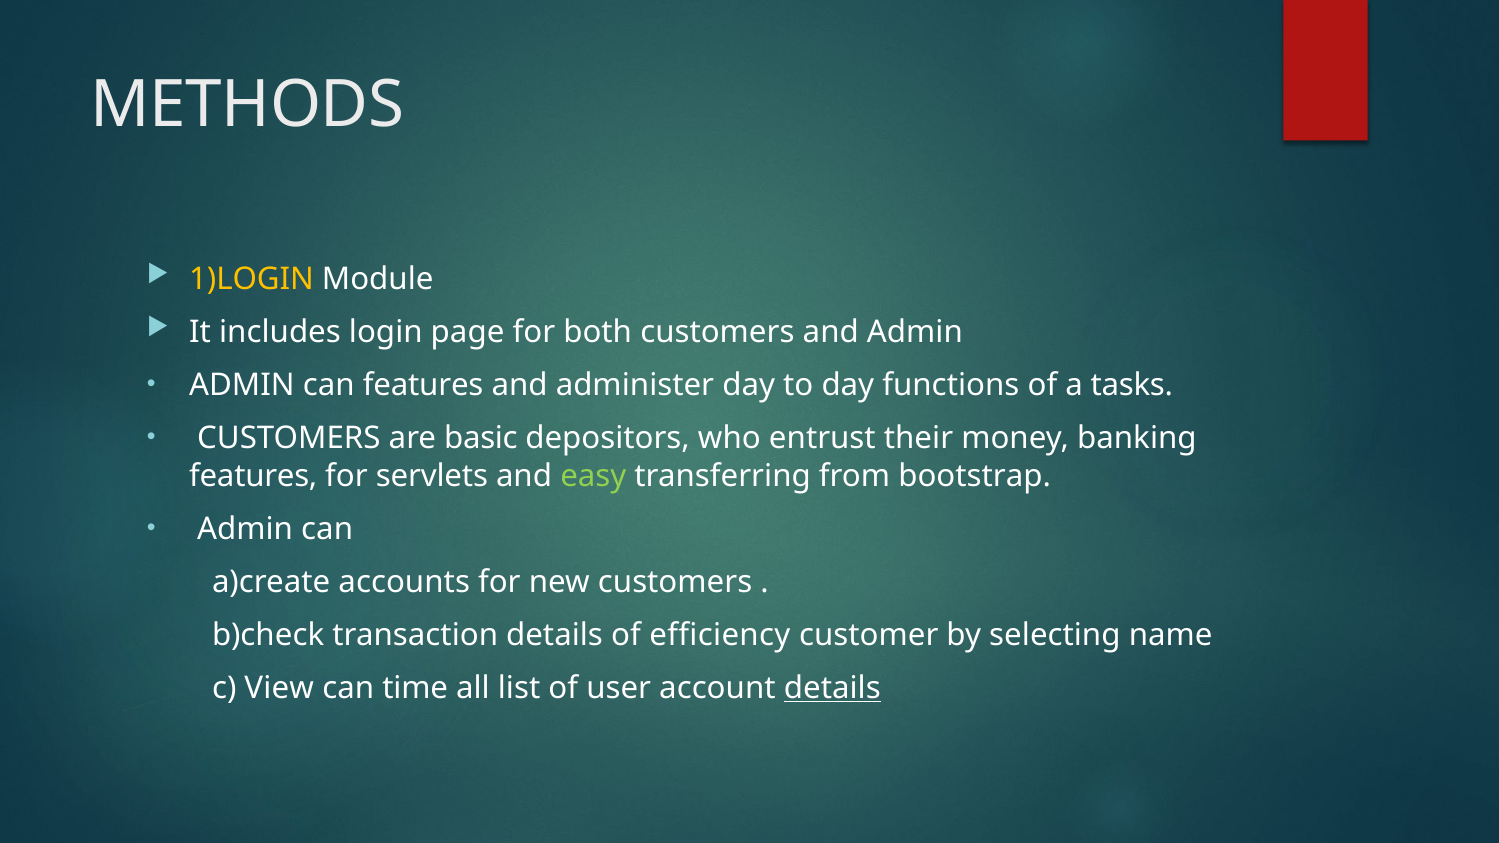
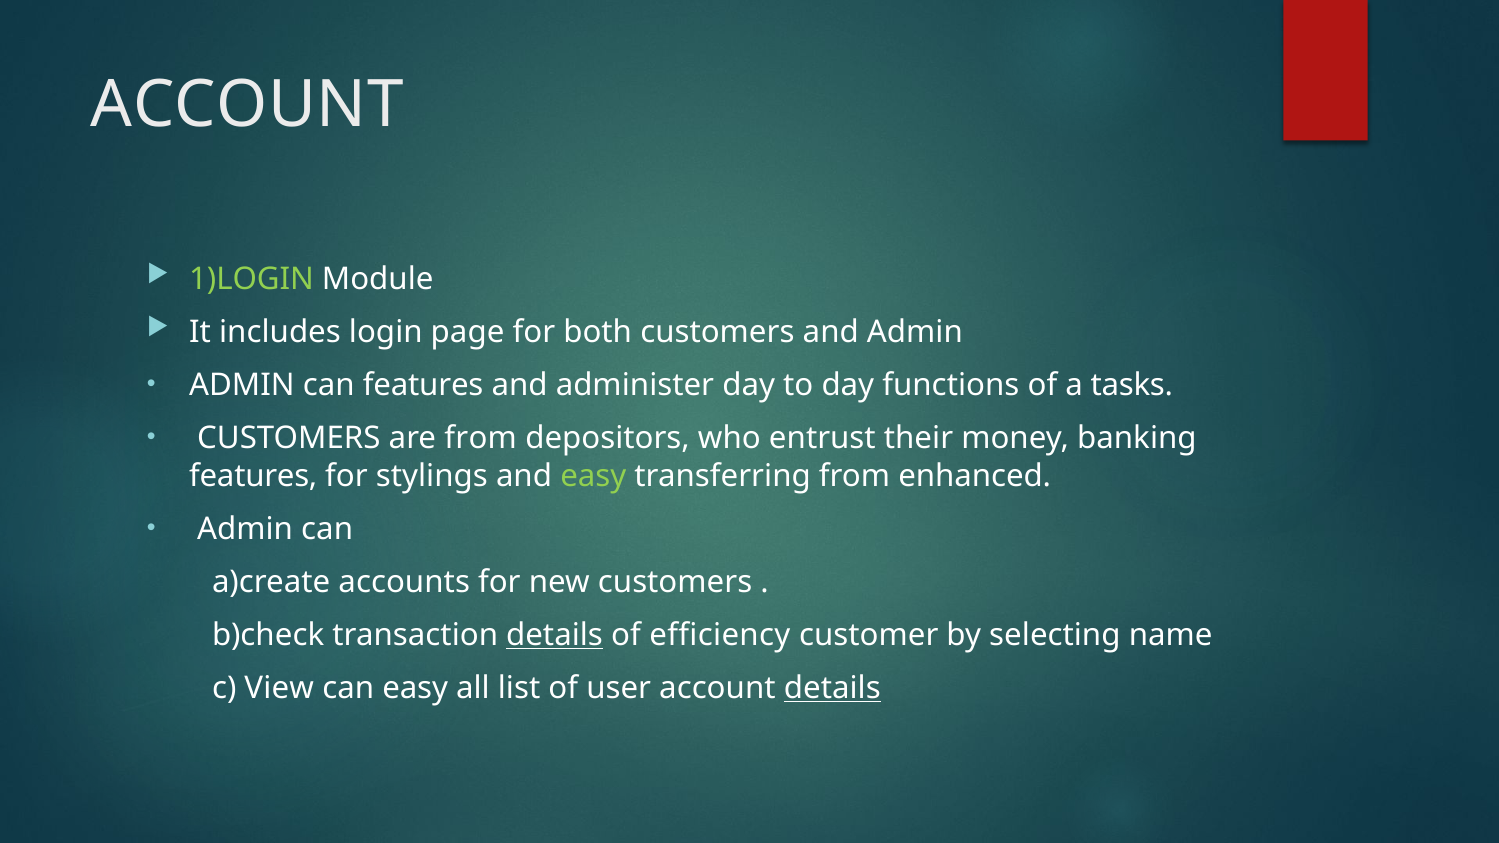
METHODS: METHODS -> ACCOUNT (247, 105)
1)LOGIN colour: yellow -> light green (252, 279)
are basic: basic -> from (481, 438)
servlets: servlets -> stylings (432, 476)
bootstrap: bootstrap -> enhanced (975, 476)
details underline: none -> present (555, 635)
can time: time -> easy (415, 688)
